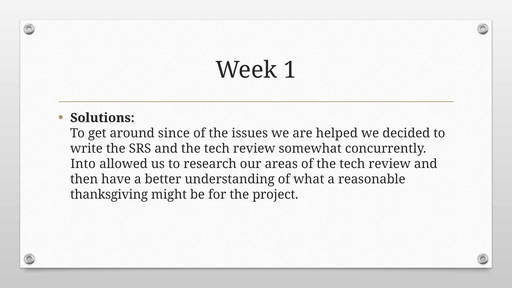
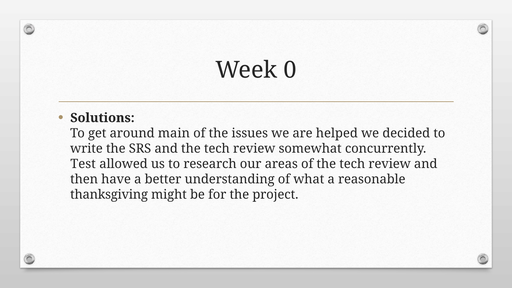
1: 1 -> 0 (290, 70)
since: since -> main (174, 133)
Into: Into -> Test (83, 164)
